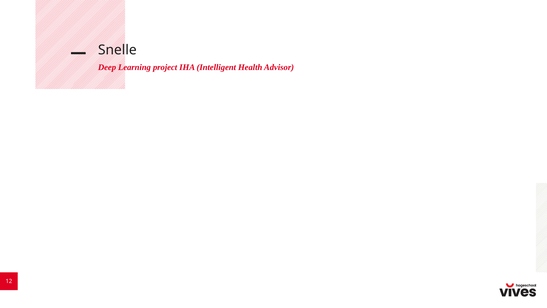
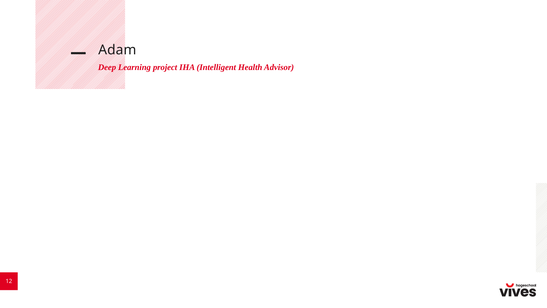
Snelle: Snelle -> Adam (117, 50)
